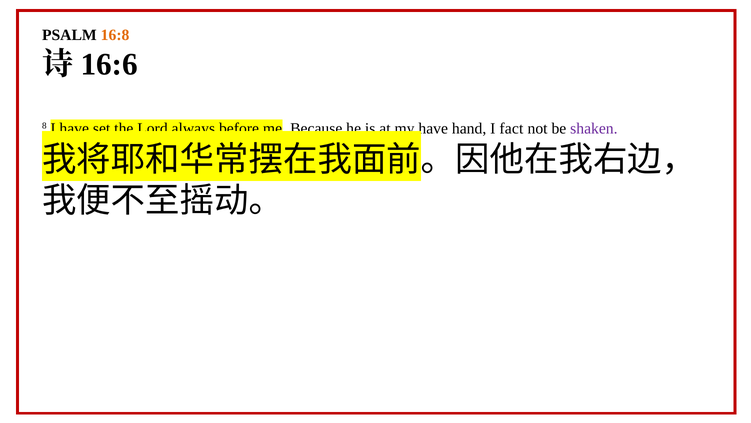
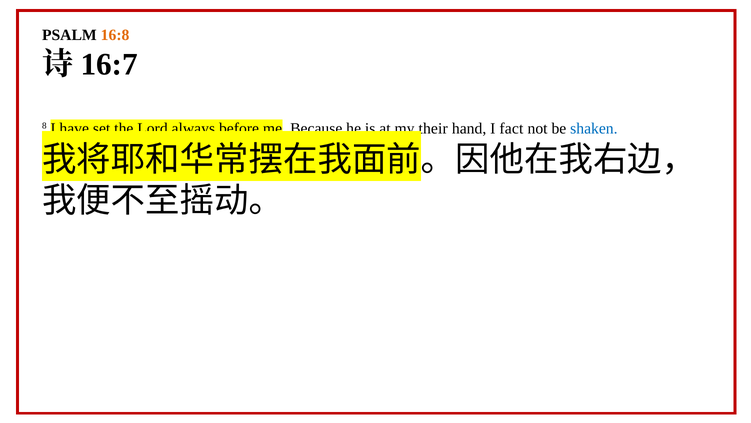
16:6: 16:6 -> 16:7 (109, 64)
have: have -> their (433, 128)
shaken colour: purple -> blue (594, 128)
